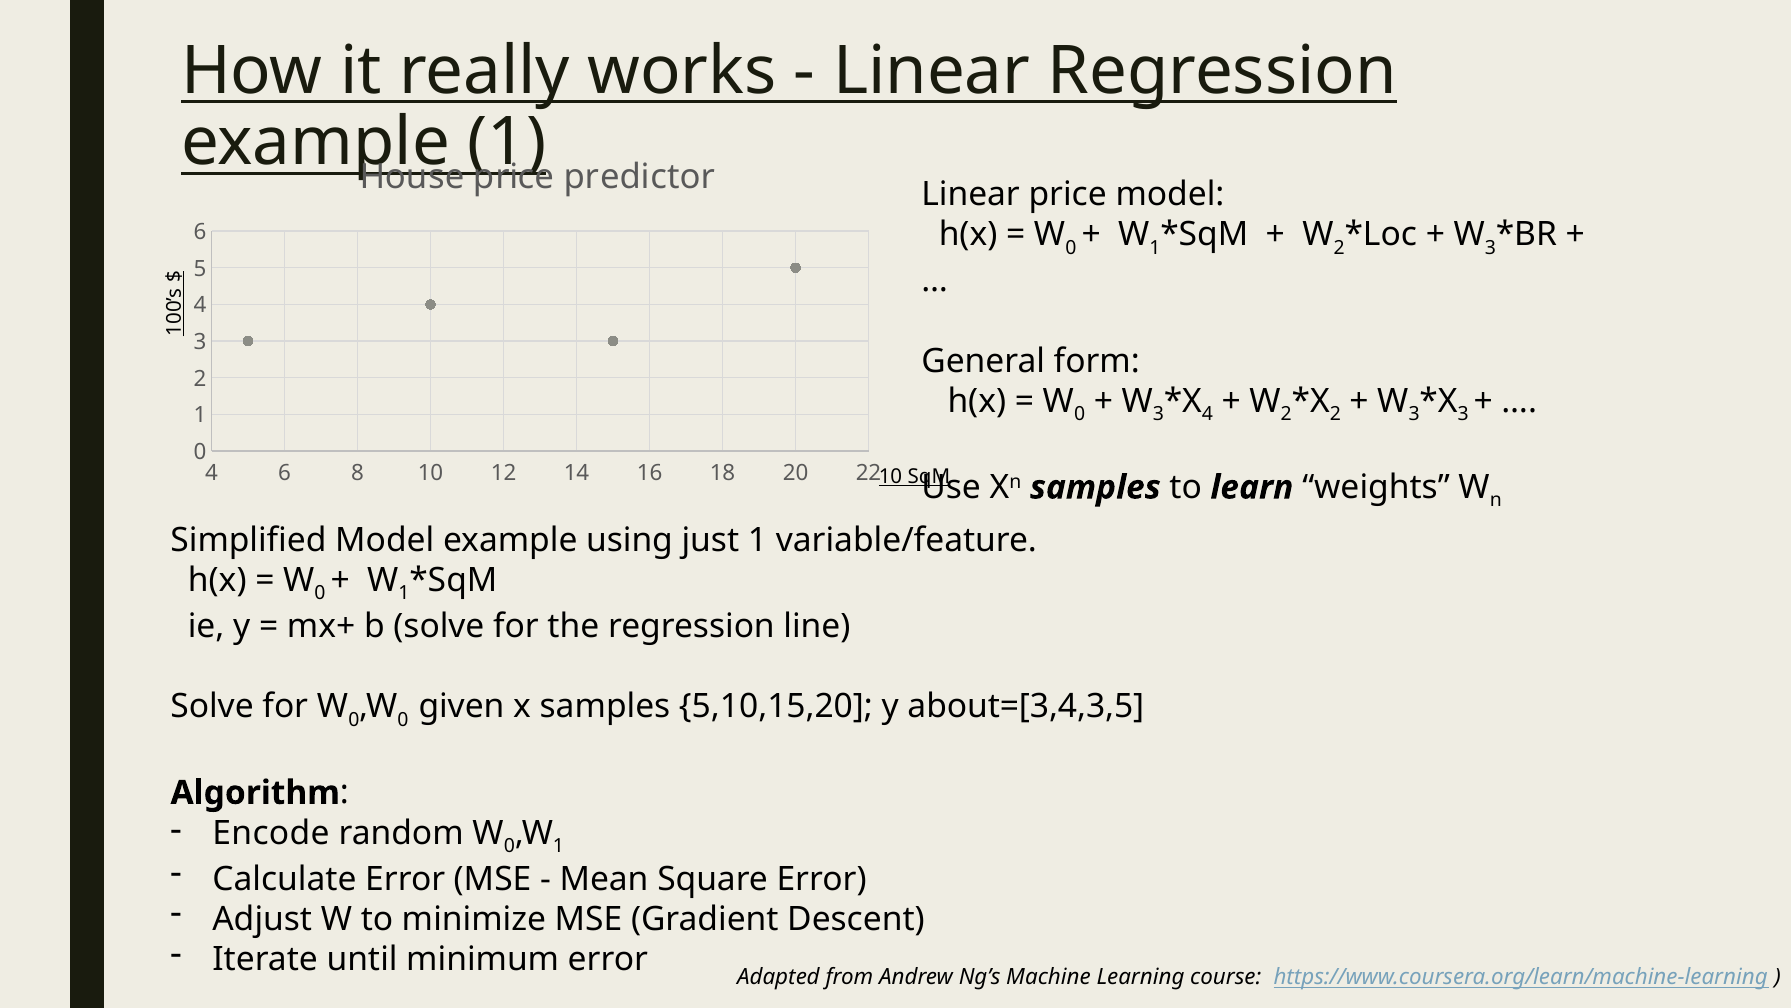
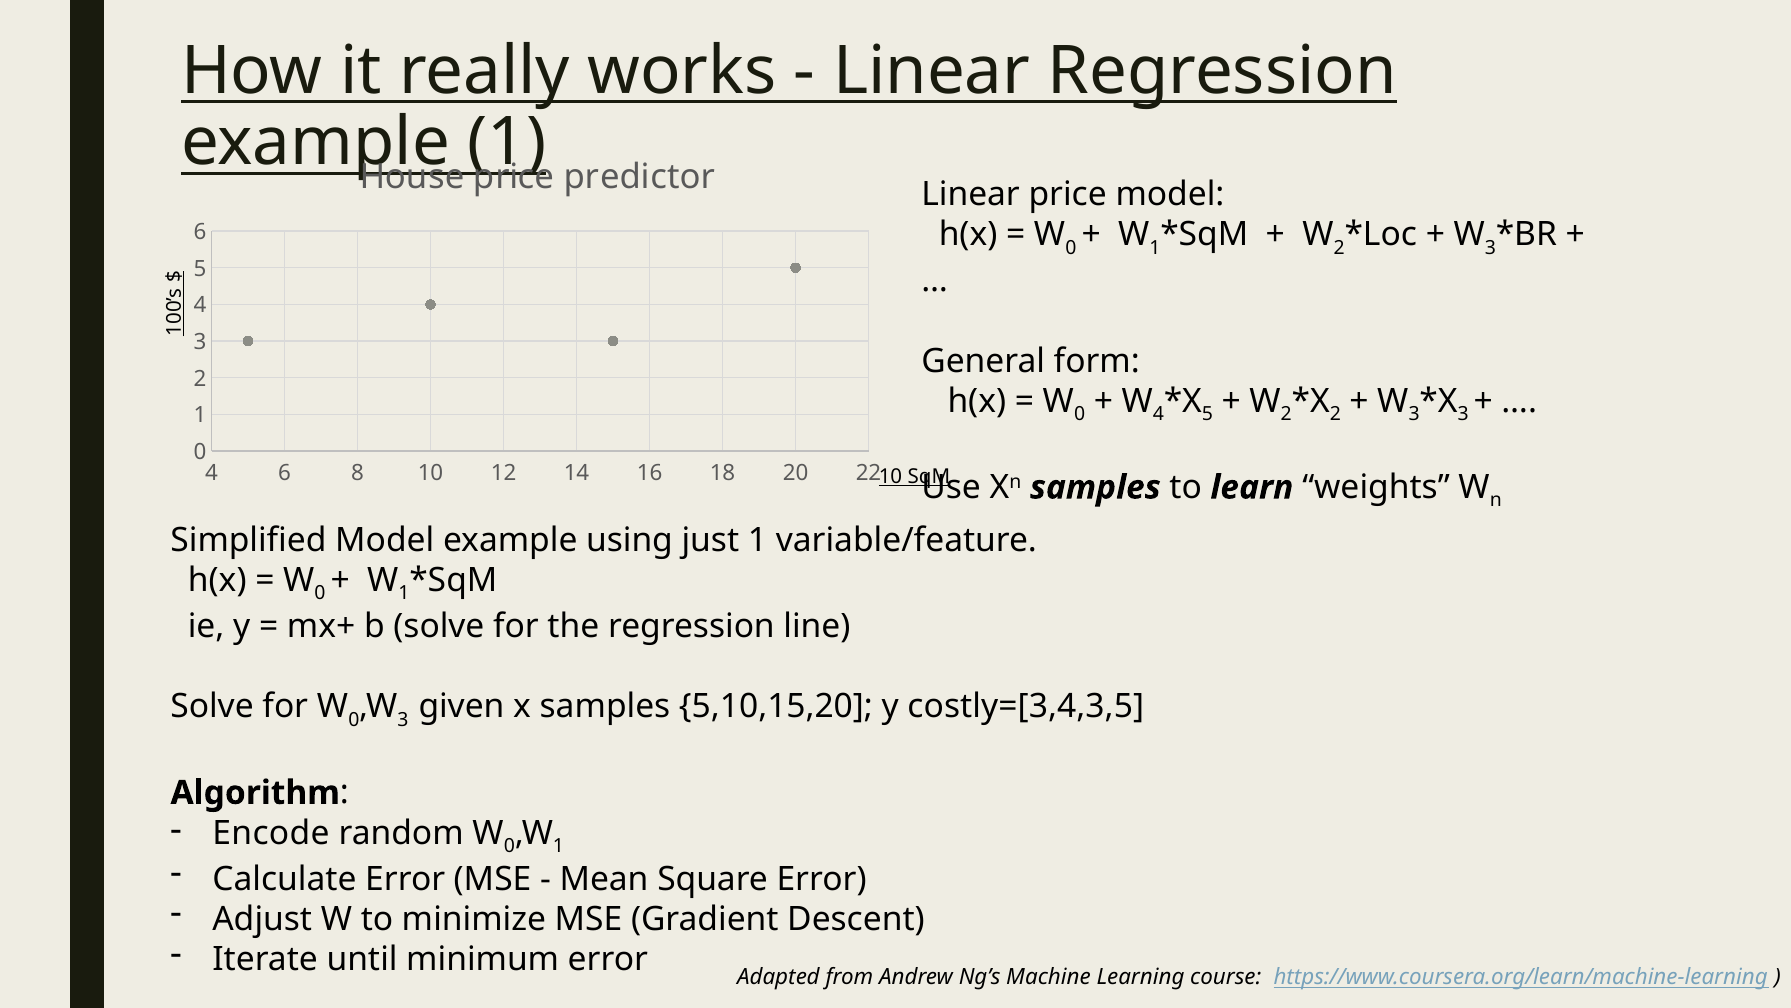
3: 3 -> 4 (1158, 414)
4: 4 -> 5 (1207, 414)
0: 0 -> 3 (403, 719)
about=[3,4,3,5: about=[3,4,3,5 -> costly=[3,4,3,5 (1026, 706)
